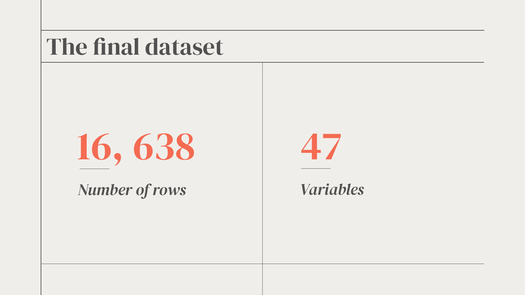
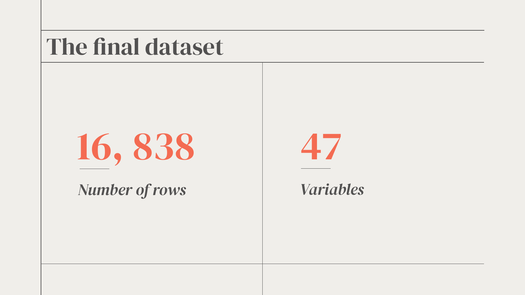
638: 638 -> 838 (164, 146)
